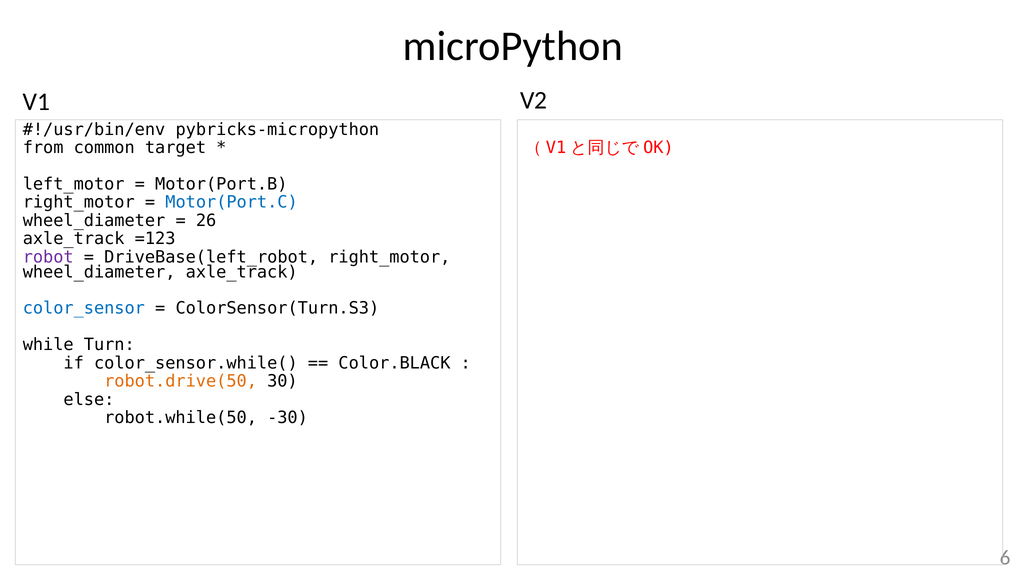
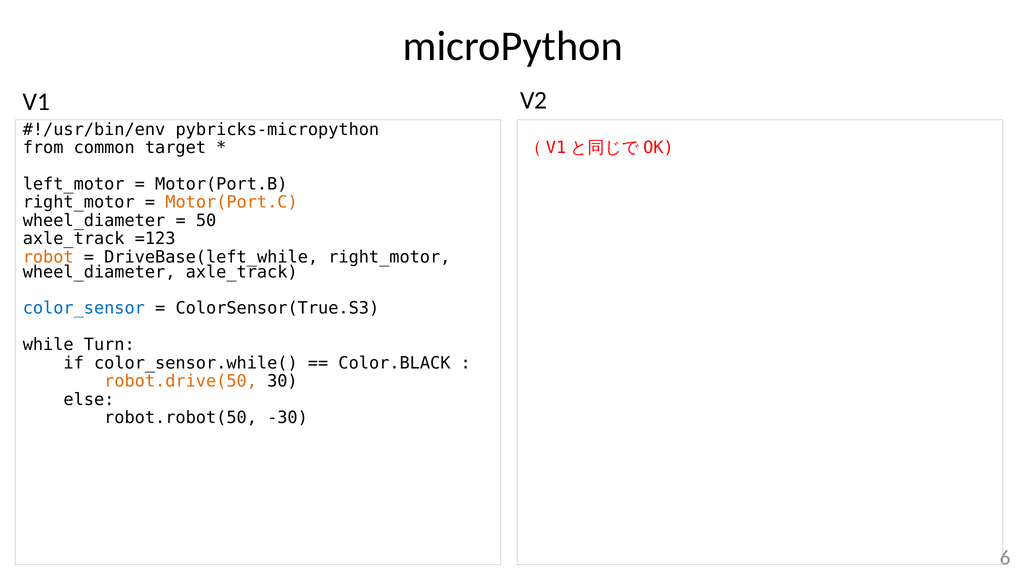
Motor(Port.C colour: blue -> orange (232, 203)
26: 26 -> 50 (206, 221)
robot colour: purple -> orange (48, 257)
DriveBase(left_robot: DriveBase(left_robot -> DriveBase(left_while (211, 257)
ColorSensor(Turn.S3: ColorSensor(Turn.S3 -> ColorSensor(True.S3 (277, 309)
robot.while(50: robot.while(50 -> robot.robot(50 (181, 418)
